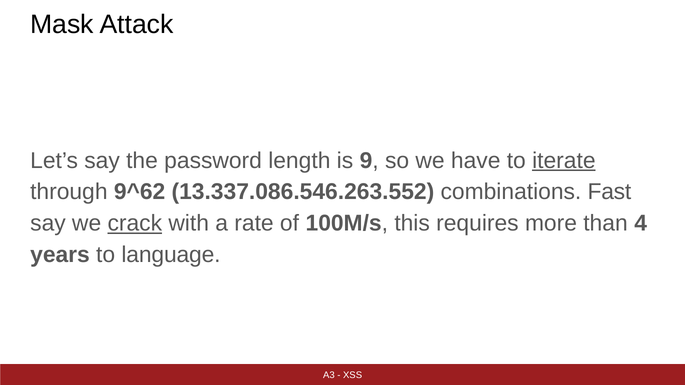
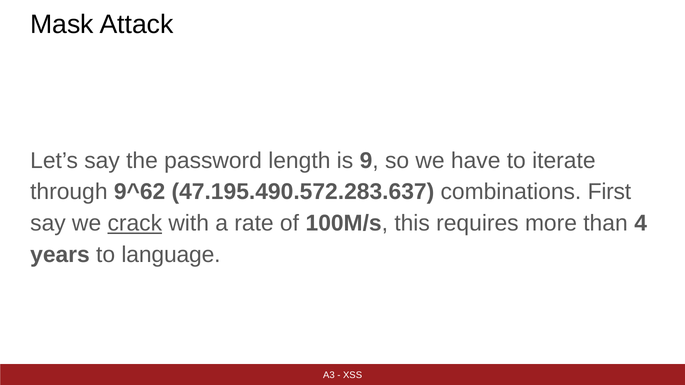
iterate underline: present -> none (564, 161)
13.337.086.546.263.552: 13.337.086.546.263.552 -> 47.195.490.572.283.637 (303, 192)
Fast: Fast -> First (609, 192)
